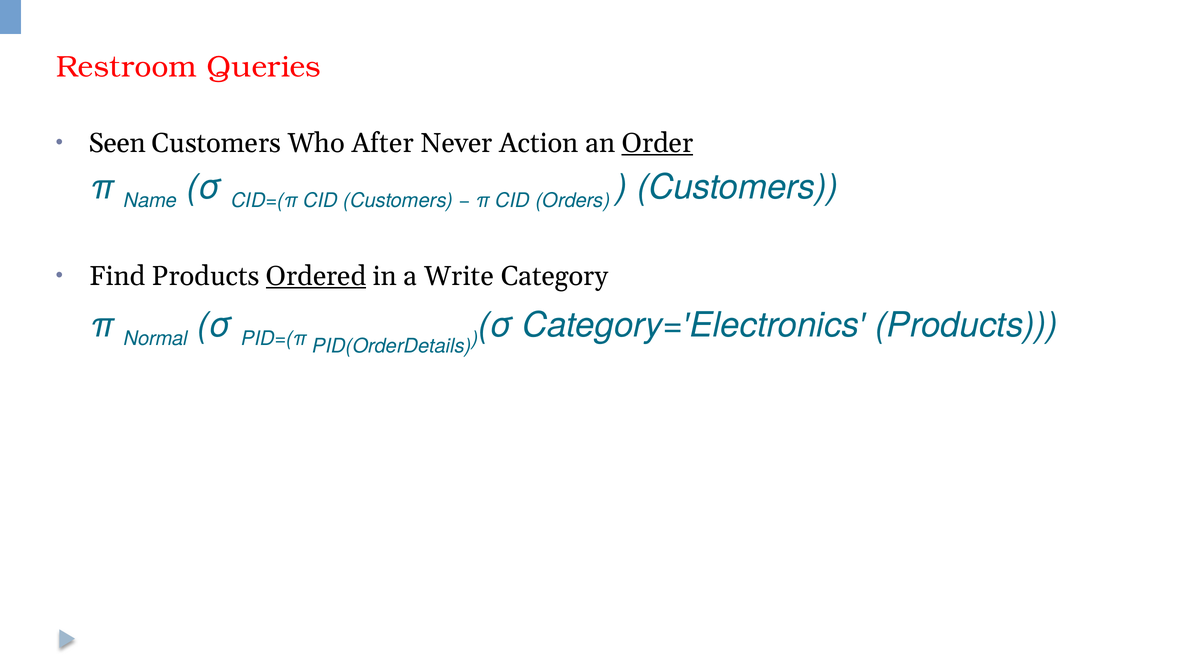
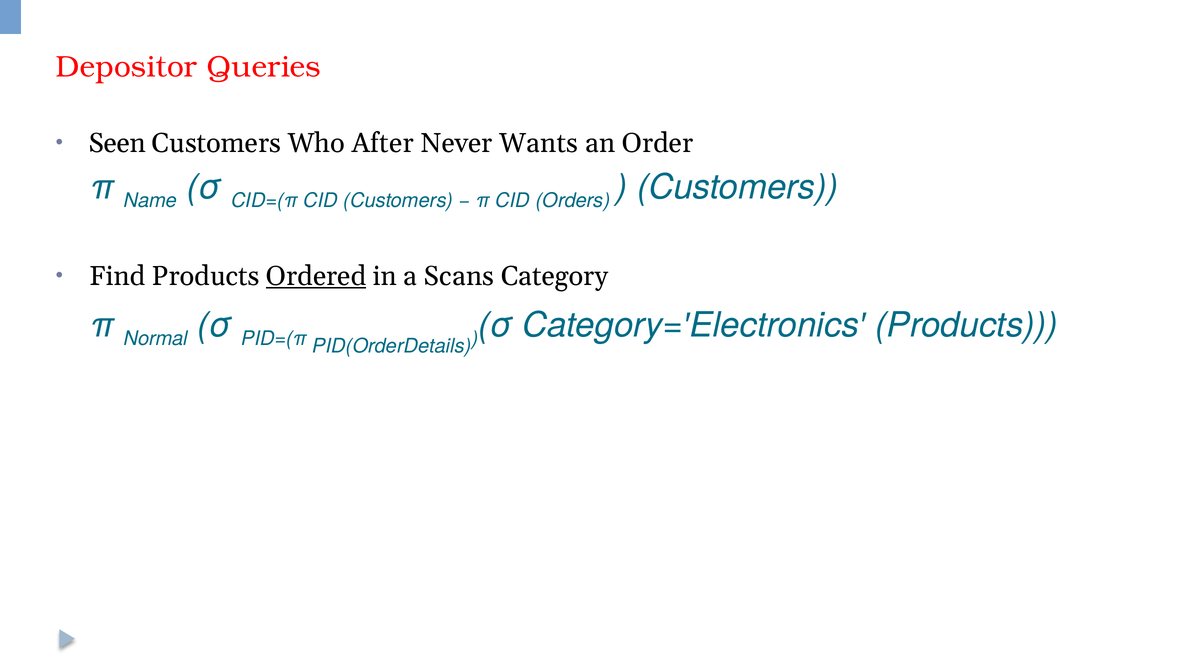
Restroom: Restroom -> Depositor (126, 67)
Action: Action -> Wants (539, 143)
Order underline: present -> none (657, 143)
Write: Write -> Scans (459, 276)
